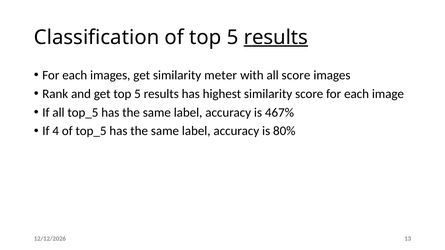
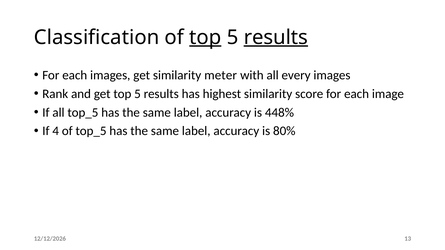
top underline: none -> present (205, 37)
all score: score -> every (296, 75)
467%: 467% -> 448% (279, 113)
